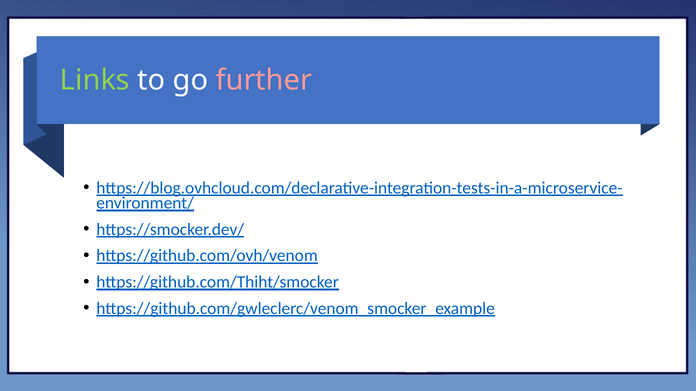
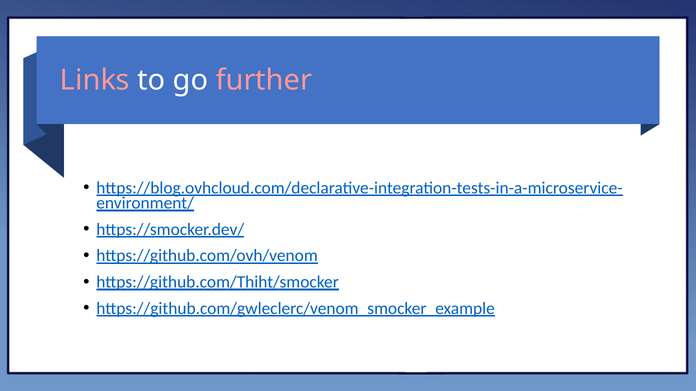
Links colour: light green -> pink (95, 80)
